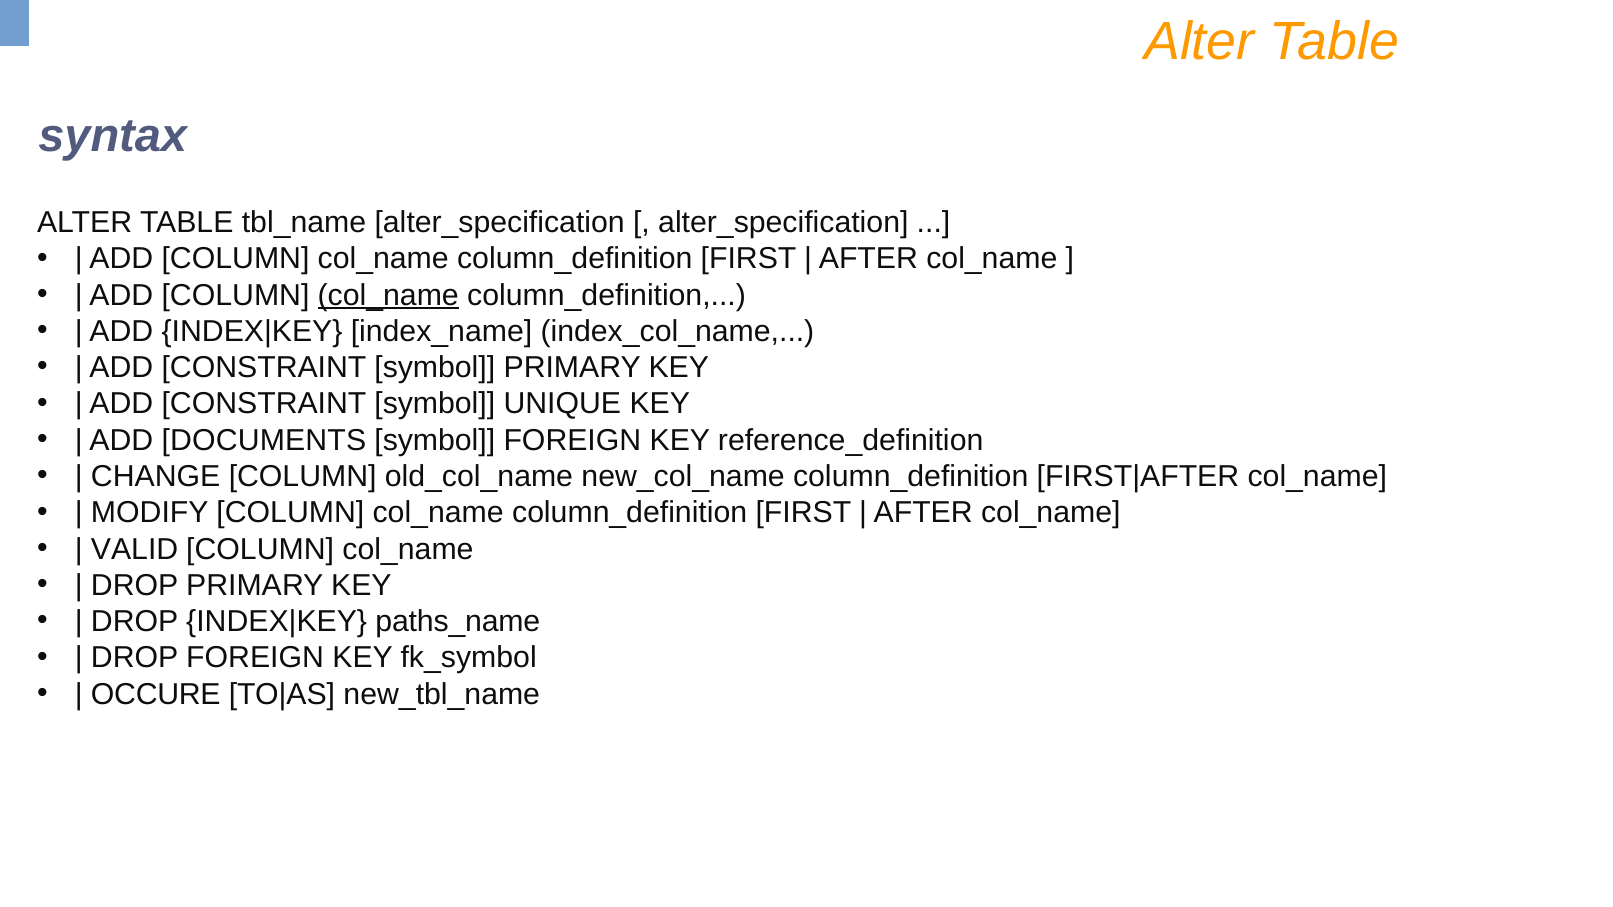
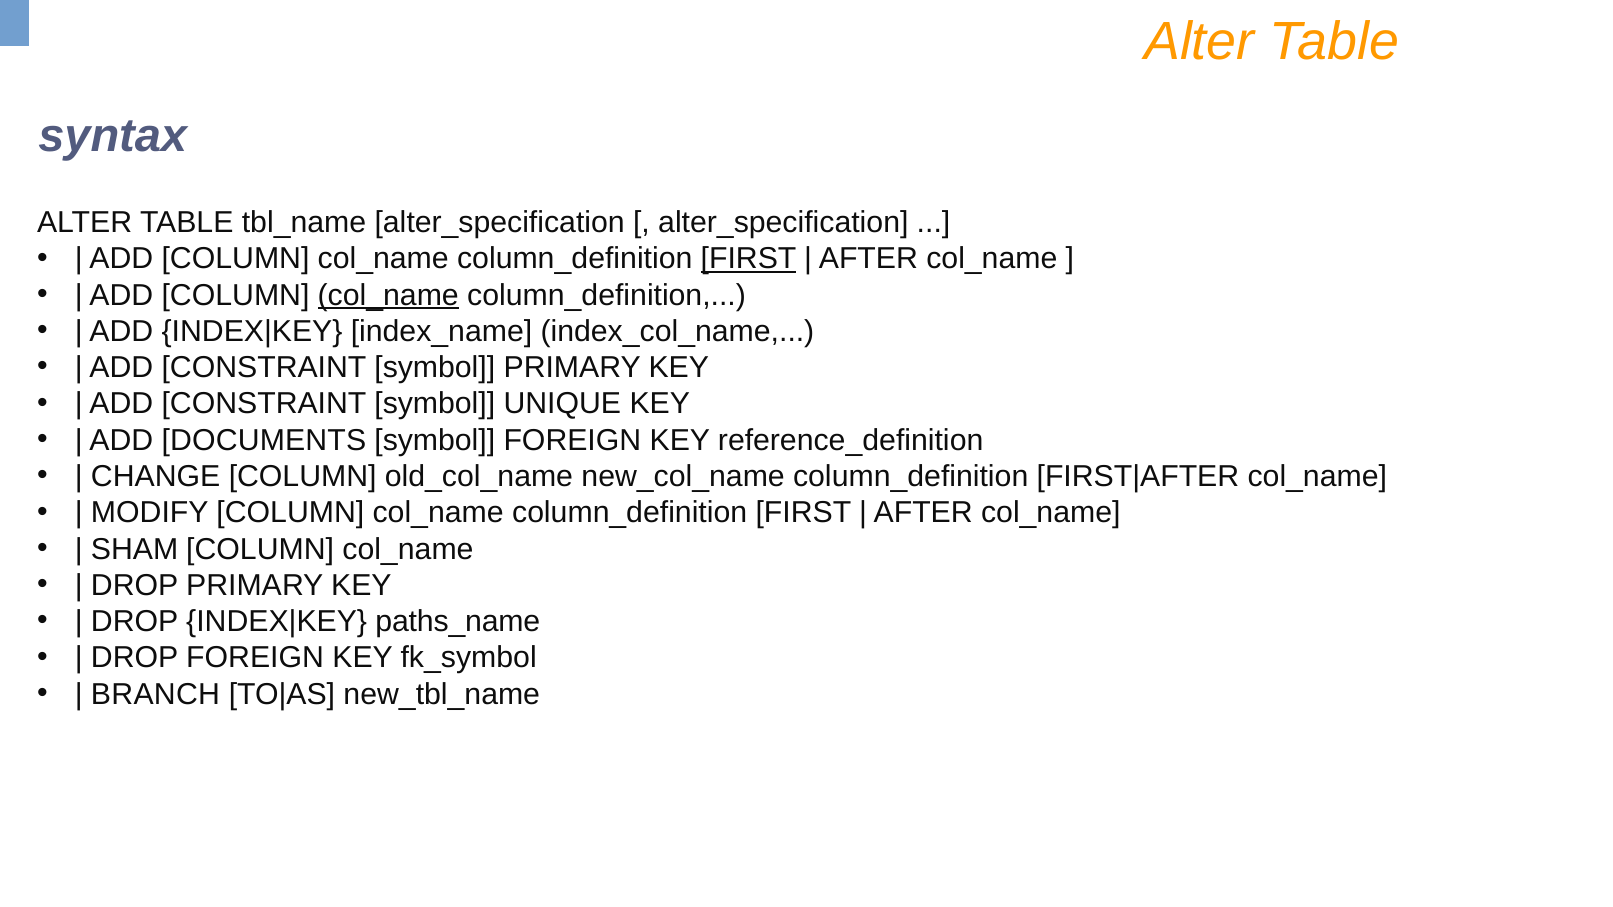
FIRST underline: none -> present (749, 259)
VALID: VALID -> SHAM (135, 549)
OCCURE: OCCURE -> BRANCH (156, 694)
